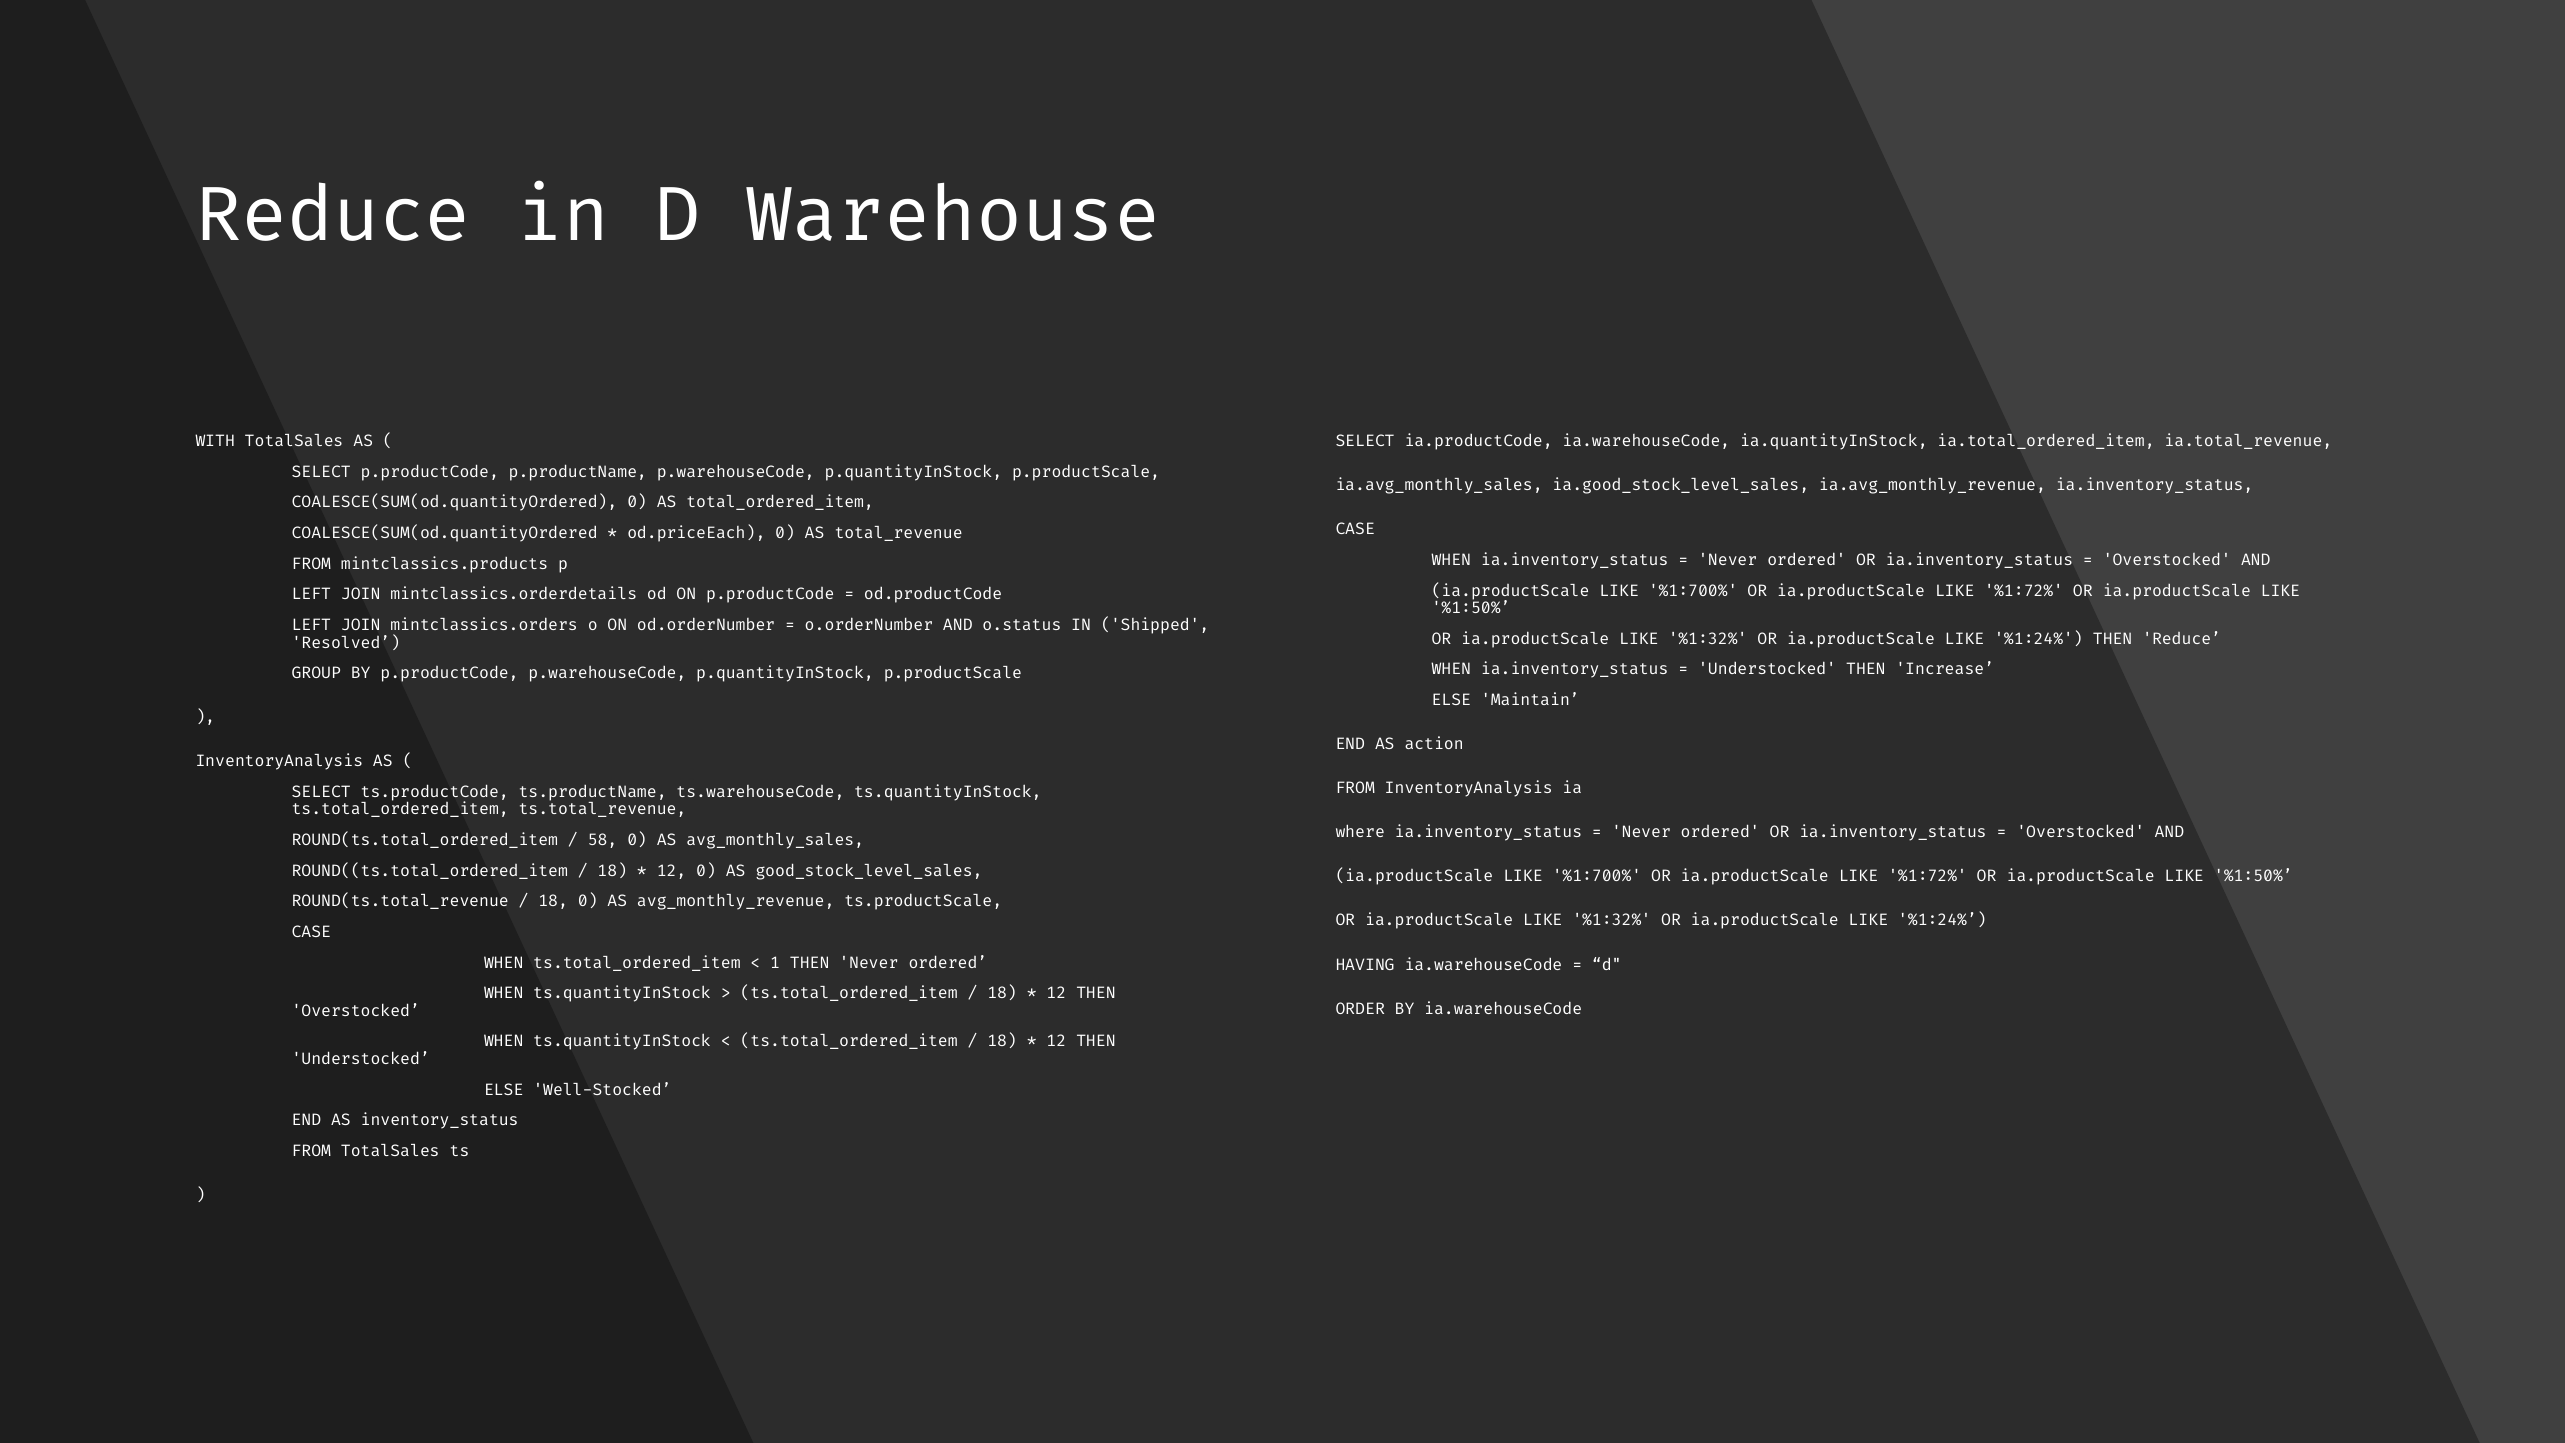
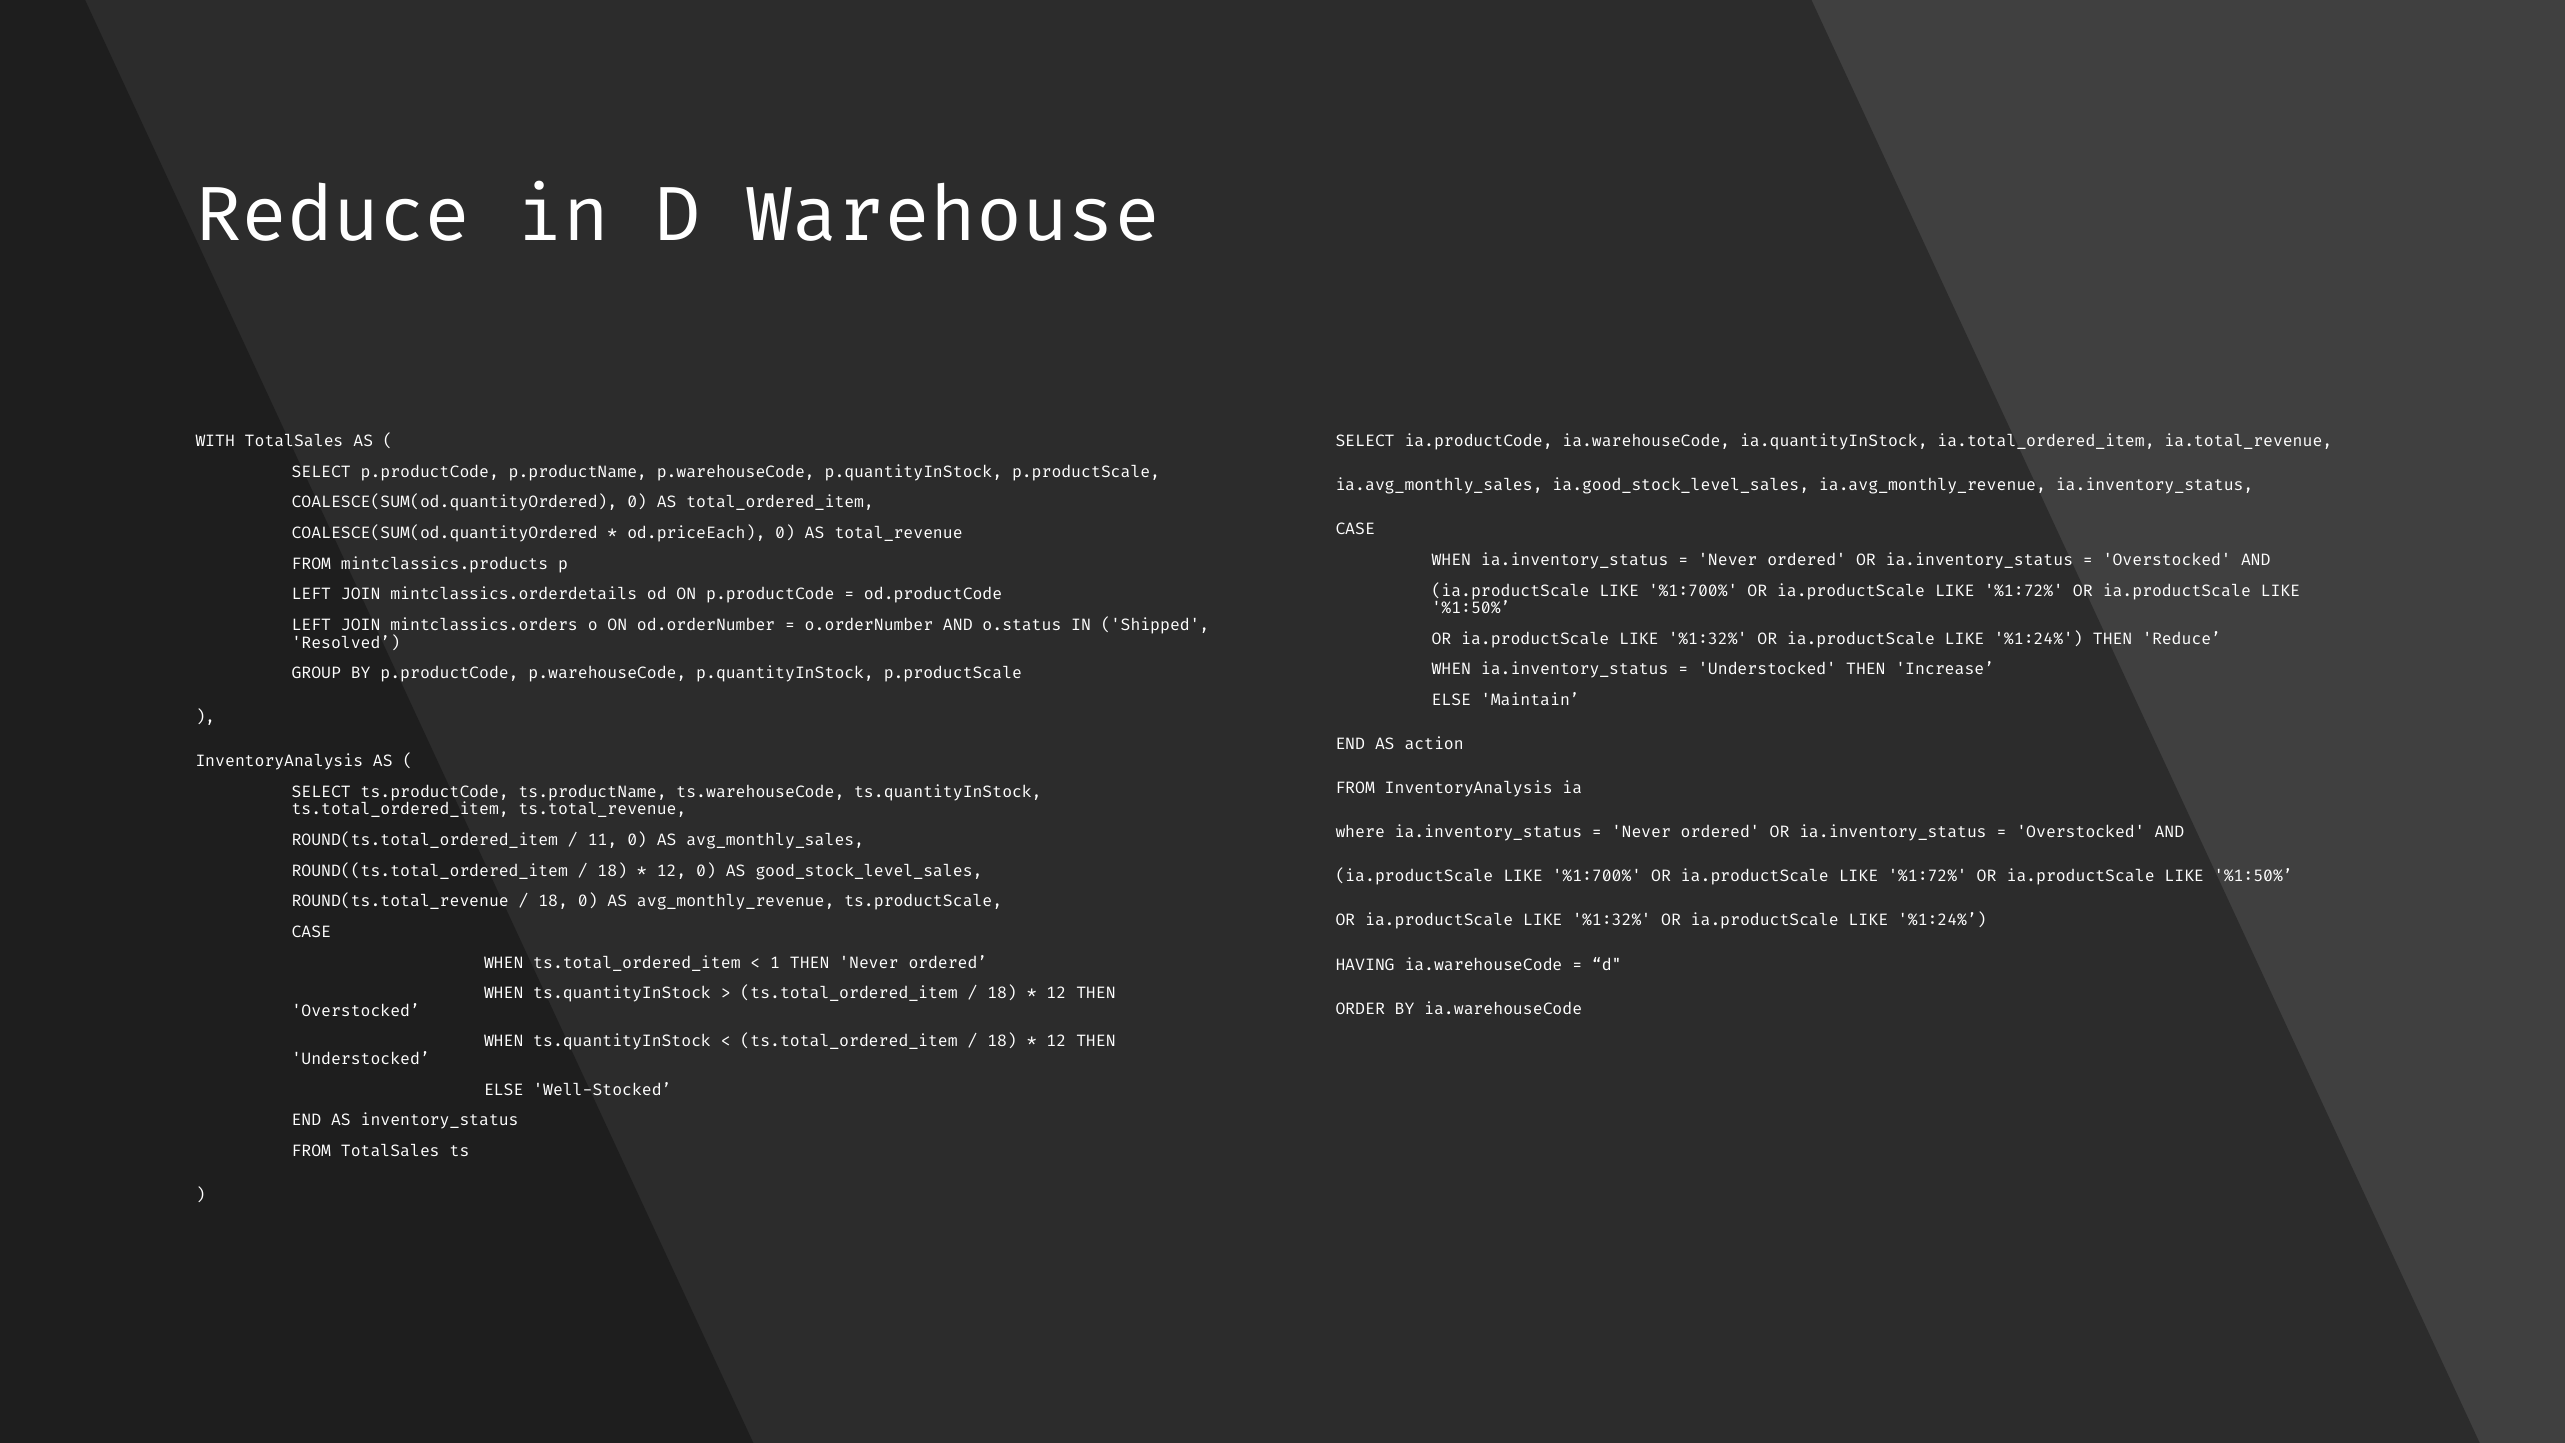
58: 58 -> 11 (603, 840)
